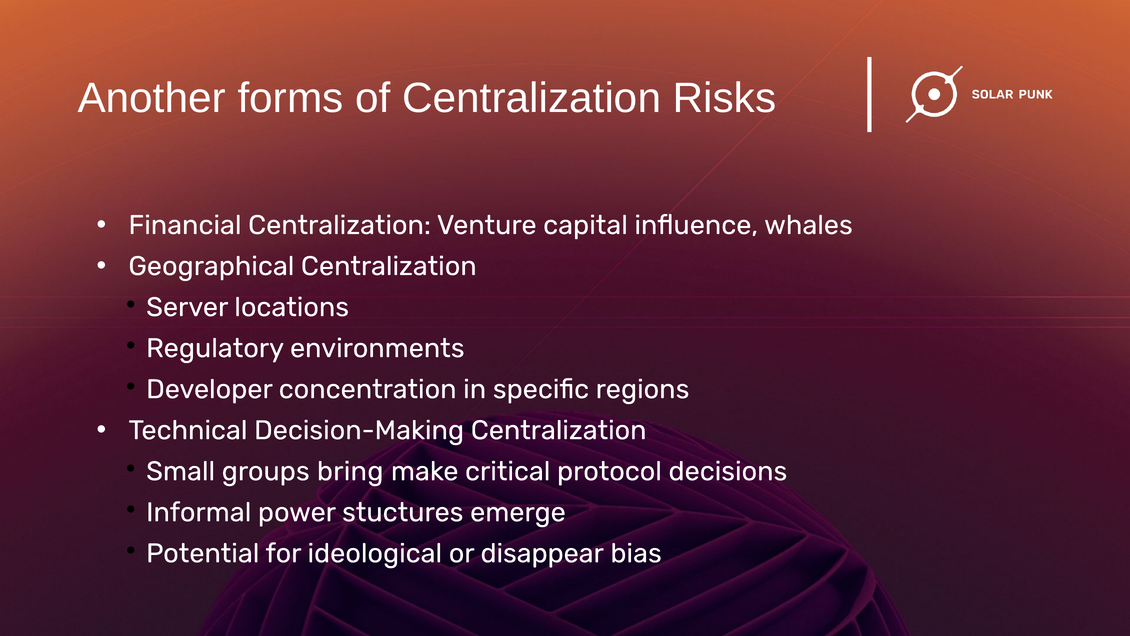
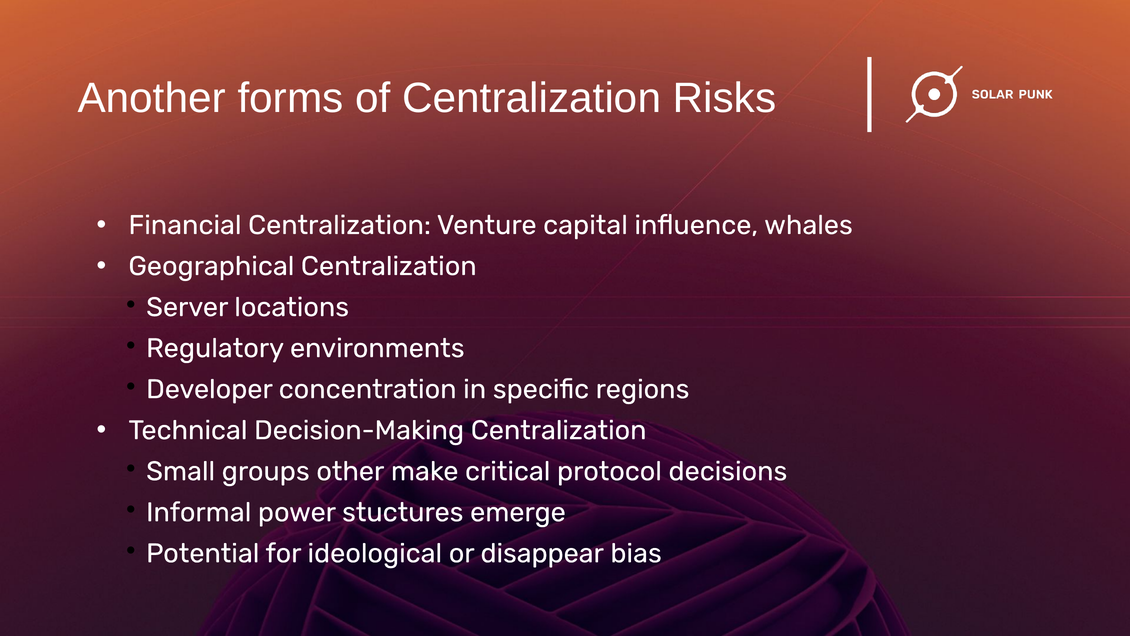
bring: bring -> other (350, 471)
